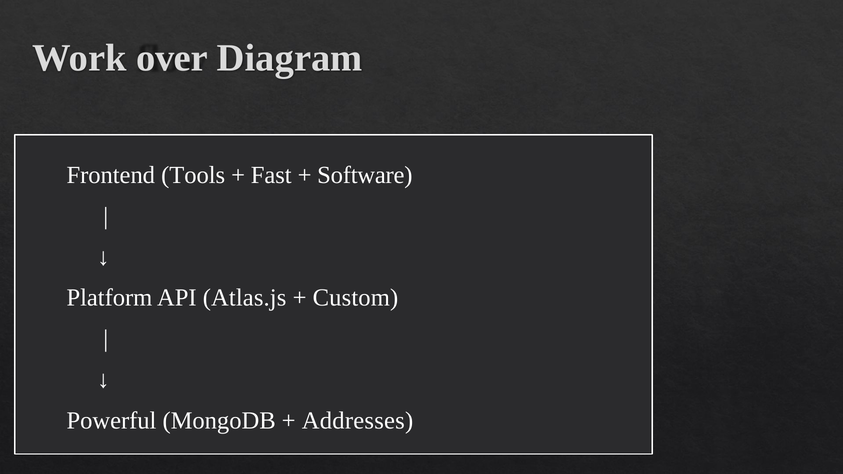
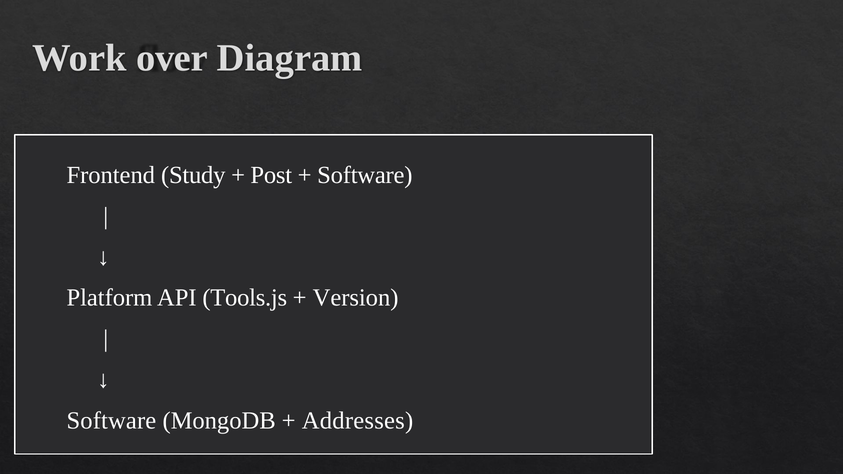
Tools: Tools -> Study (193, 175)
Fast: Fast -> Post (271, 175)
Atlas.js: Atlas.js -> Tools.js (245, 298)
Custom: Custom -> Version (356, 298)
Powerful: Powerful -> Software (111, 421)
